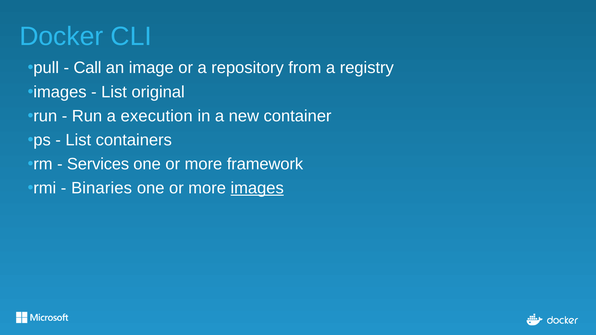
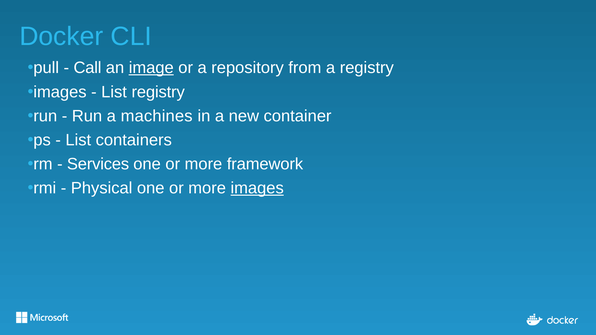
image underline: none -> present (151, 68)
List original: original -> registry (158, 92)
execution: execution -> machines (157, 116)
Binaries: Binaries -> Physical (102, 188)
